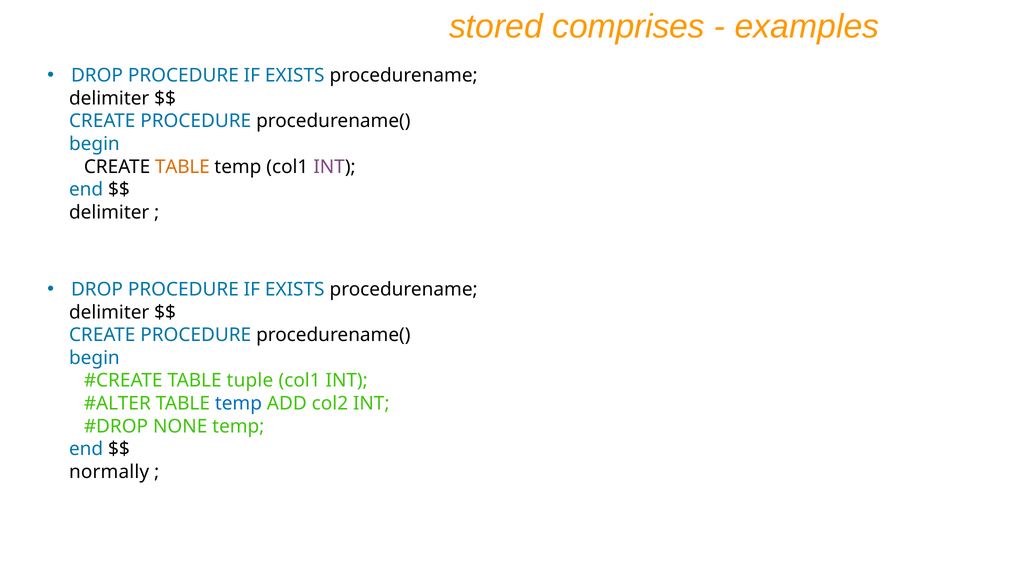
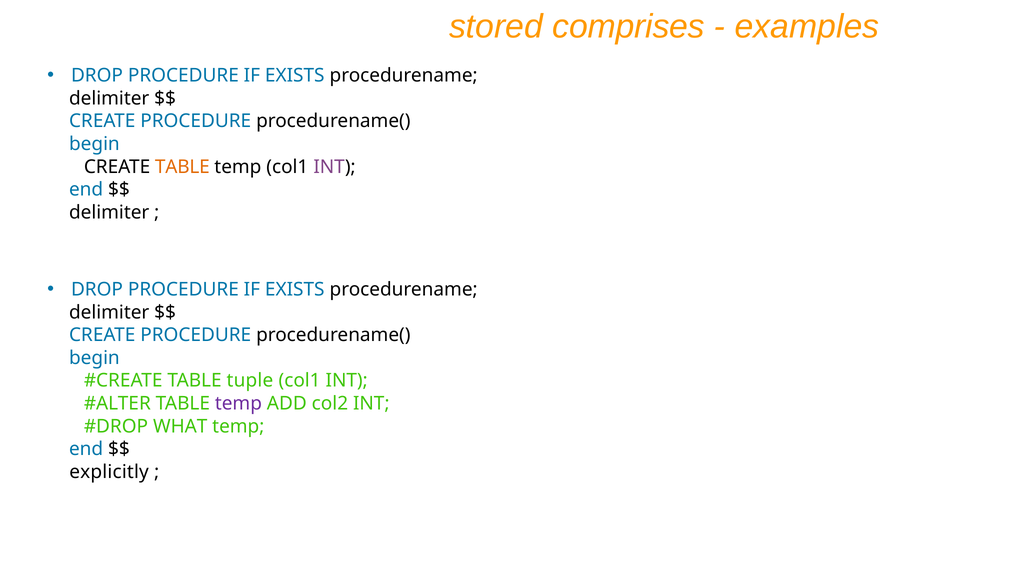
temp colour: blue -> purple (238, 404)
NONE: NONE -> WHAT (180, 427)
normally: normally -> explicitly (109, 472)
